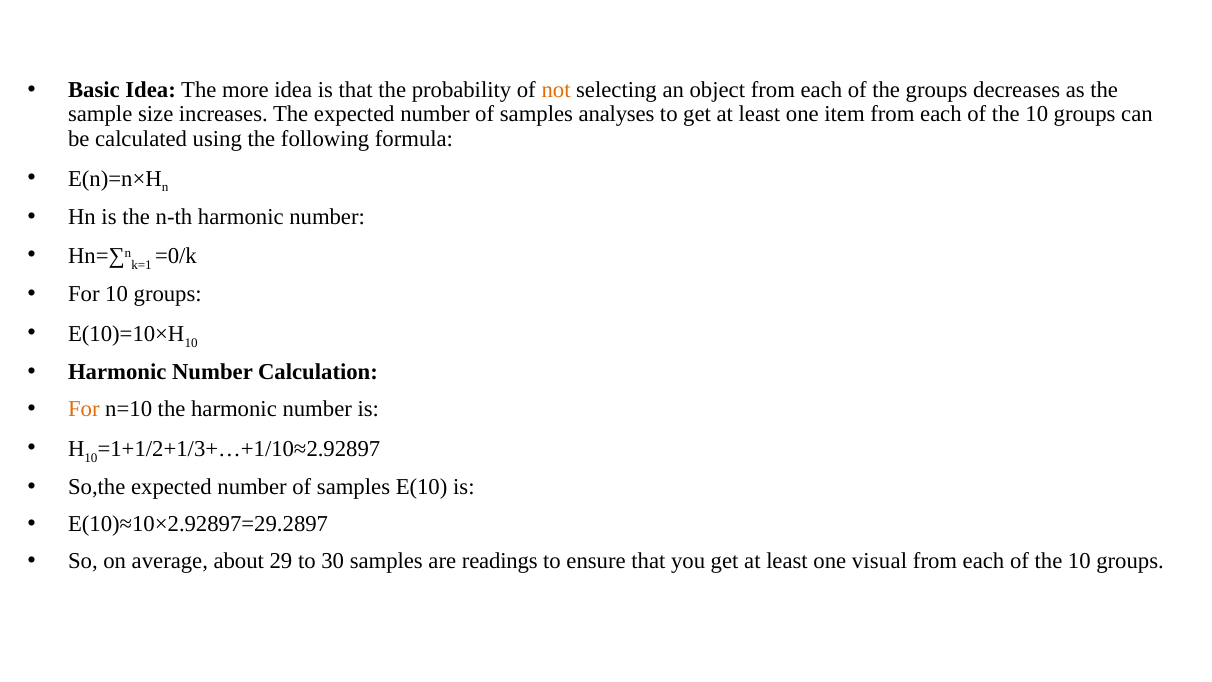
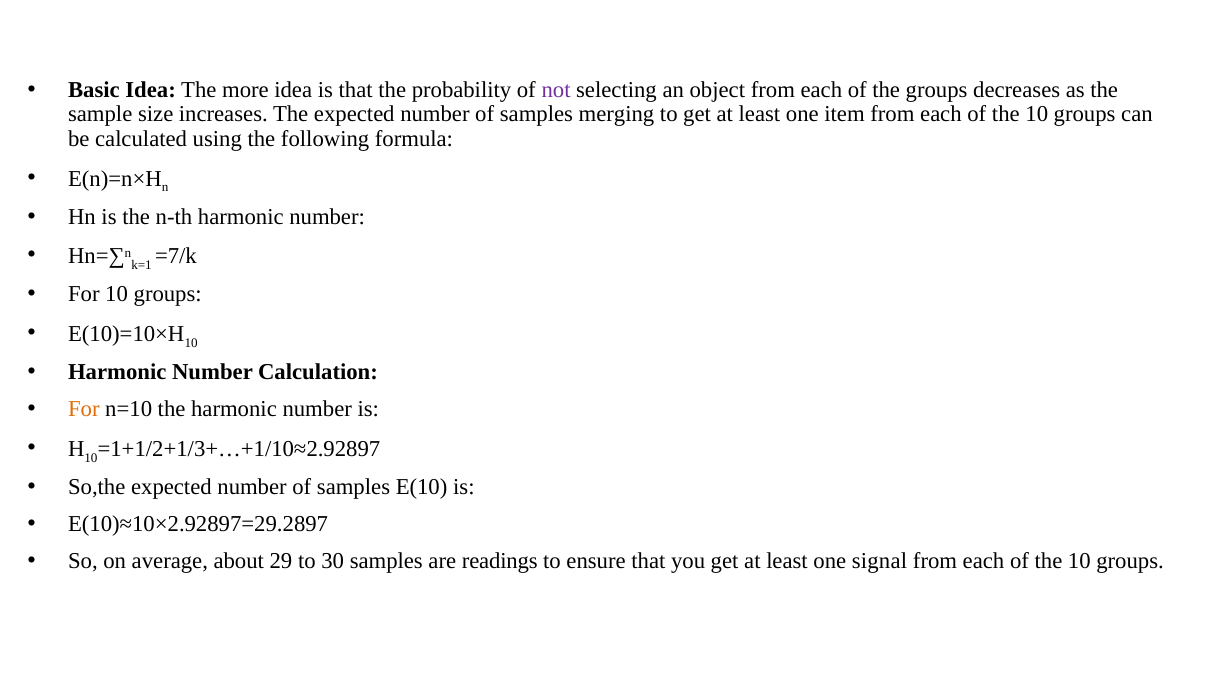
not colour: orange -> purple (556, 90)
analyses: analyses -> merging (616, 114)
=0/k: =0/k -> =7/k (176, 256)
visual: visual -> signal (879, 561)
